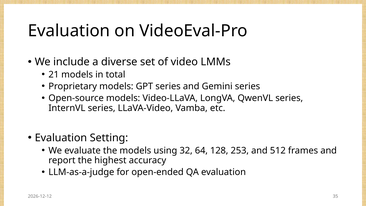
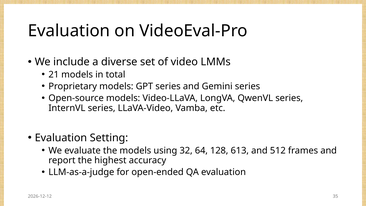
253: 253 -> 613 (240, 150)
